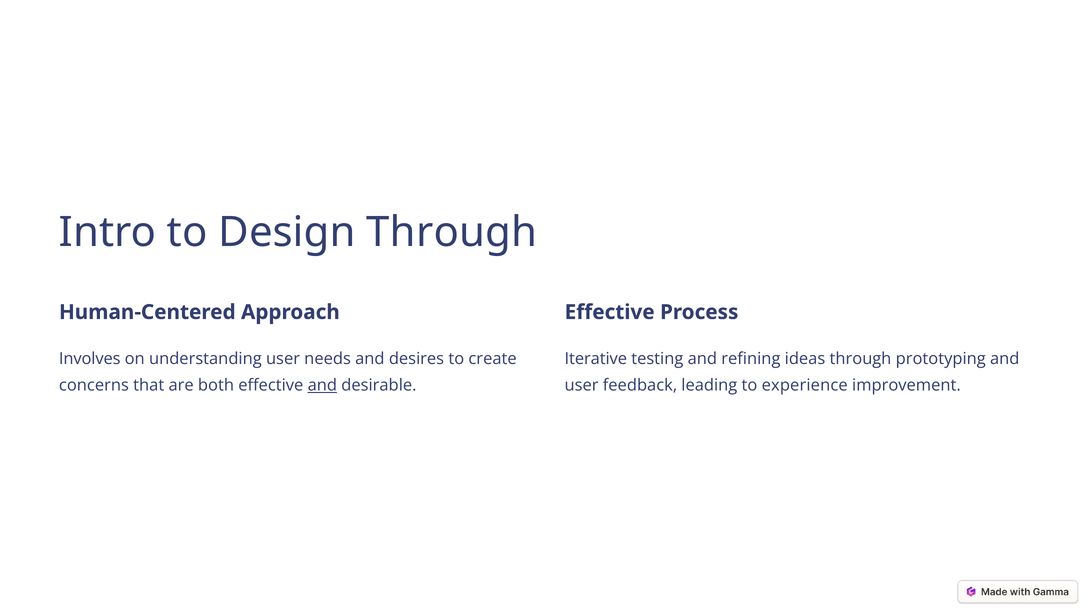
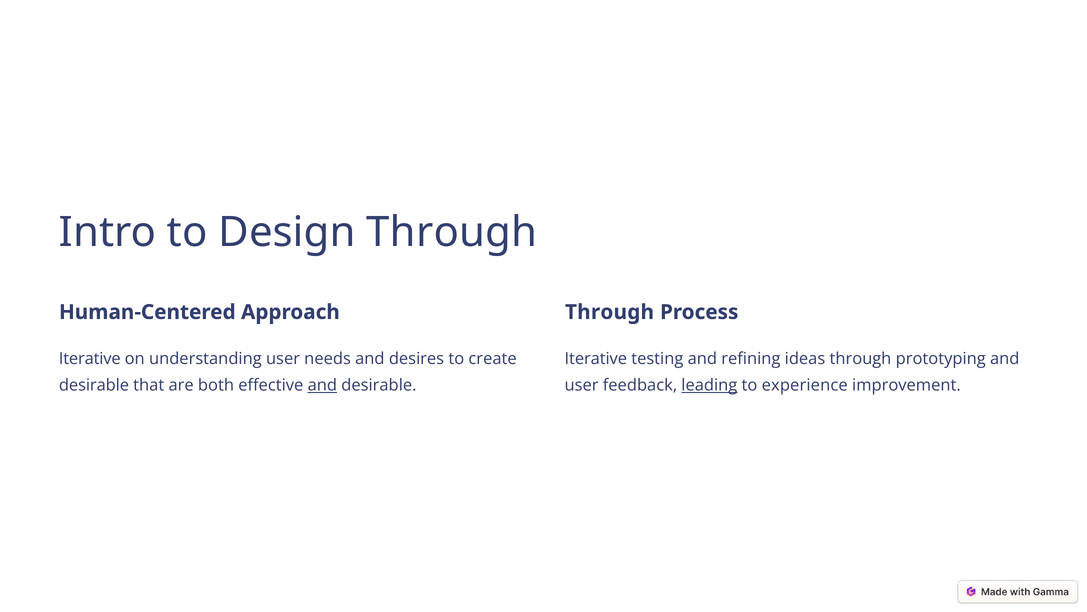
Effective: Effective -> Through (610, 312)
Involves: Involves -> Iterative (90, 358)
concerns: concerns -> desirable (94, 385)
leading underline: none -> present (709, 385)
